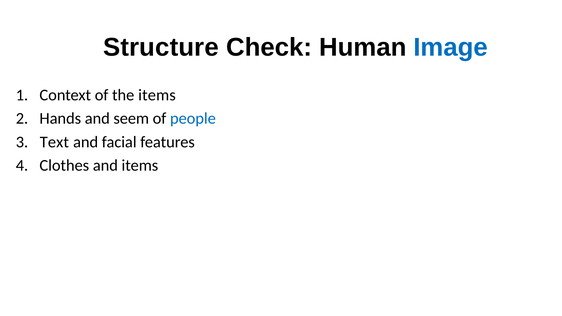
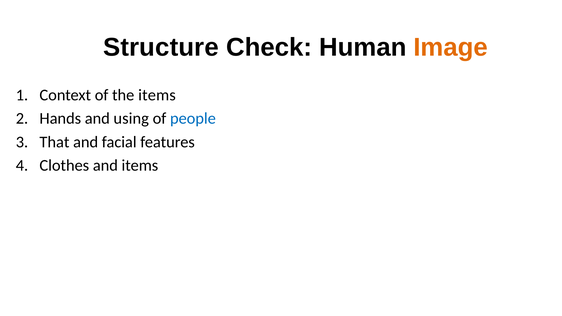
Image colour: blue -> orange (451, 47)
seem: seem -> using (131, 119)
Text: Text -> That (54, 142)
